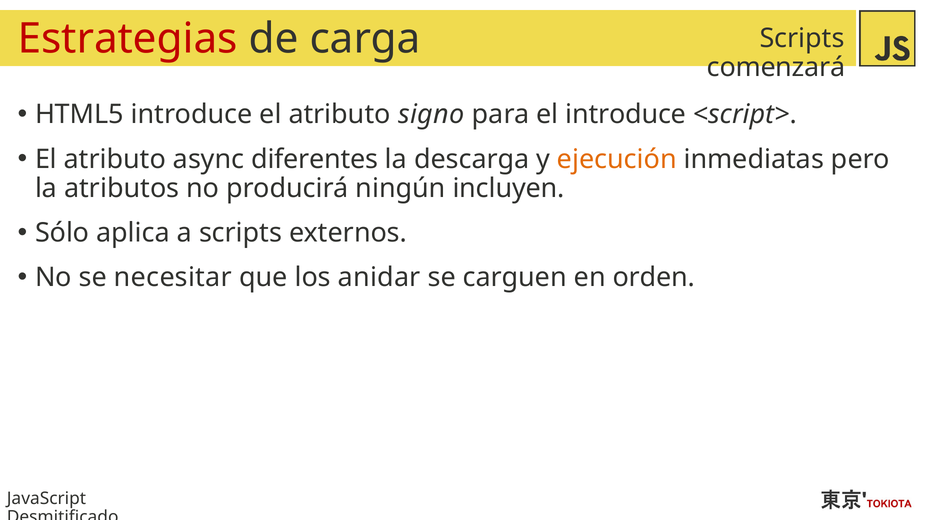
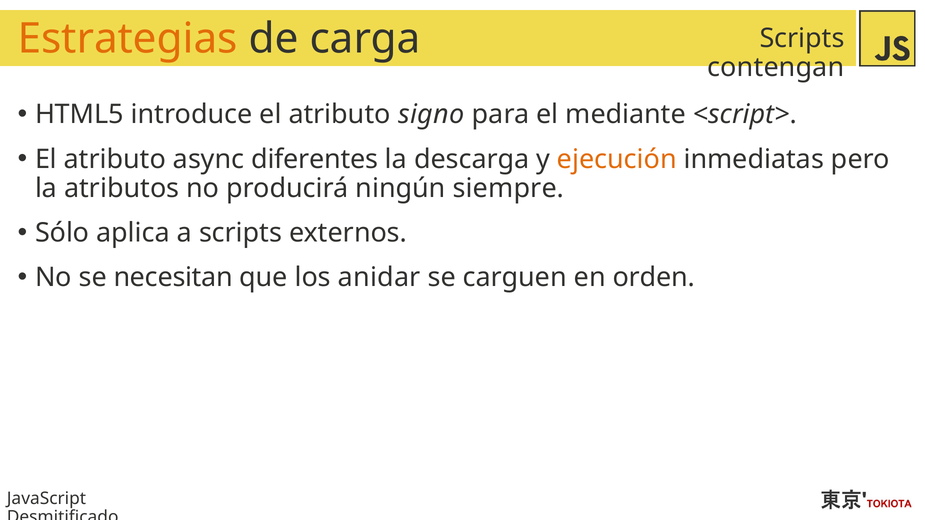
Estrategias colour: red -> orange (128, 39)
comenzará: comenzará -> contengan (776, 68)
el introduce: introduce -> mediante (626, 115)
incluyen: incluyen -> siempre (508, 188)
necesitar: necesitar -> necesitan (173, 278)
